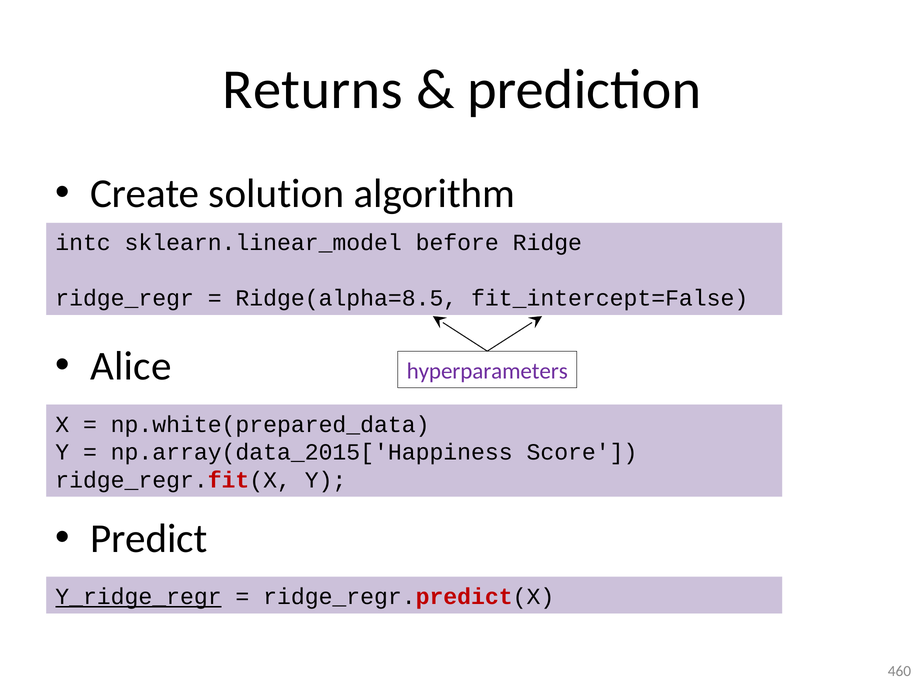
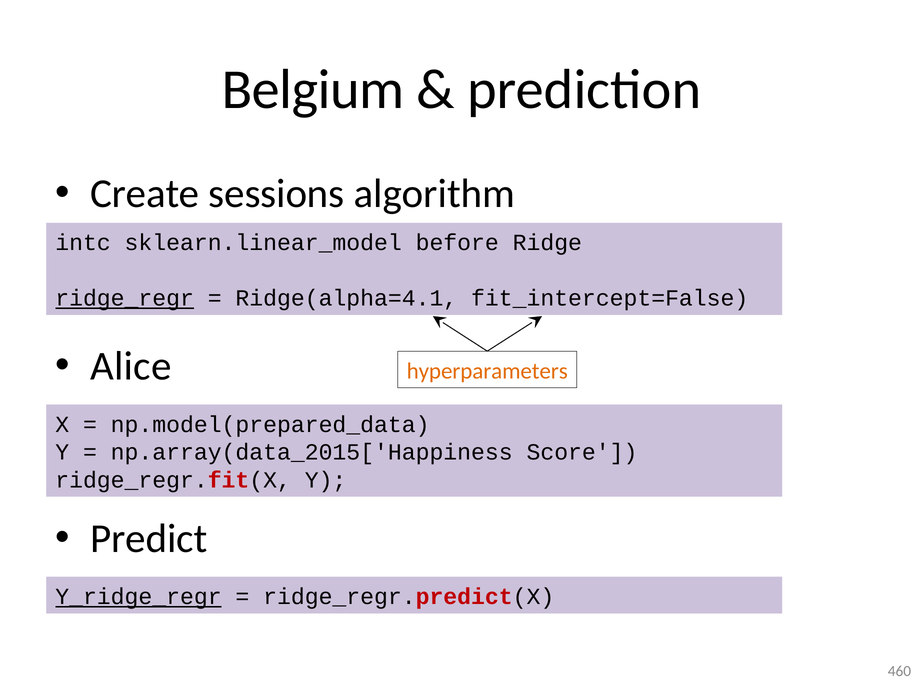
Returns: Returns -> Belgium (313, 89)
solution: solution -> sessions (276, 194)
ridge_regr underline: none -> present (125, 298)
Ridge(alpha=8.5: Ridge(alpha=8.5 -> Ridge(alpha=4.1 (346, 298)
hyperparameters colour: purple -> orange (487, 371)
np.white(prepared_data: np.white(prepared_data -> np.model(prepared_data (270, 425)
